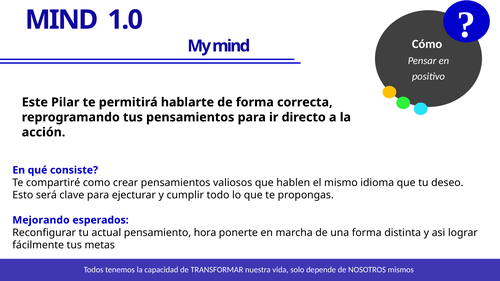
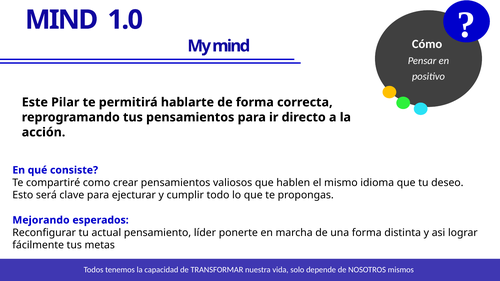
hora: hora -> líder (205, 233)
